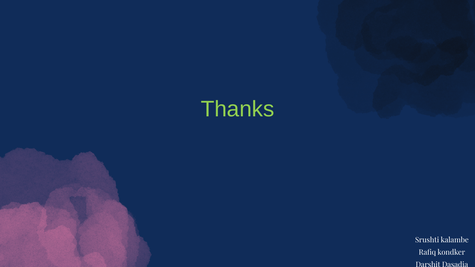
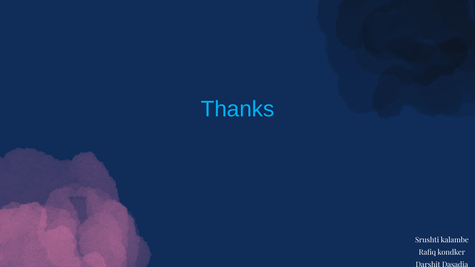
Thanks colour: light green -> light blue (237, 109)
